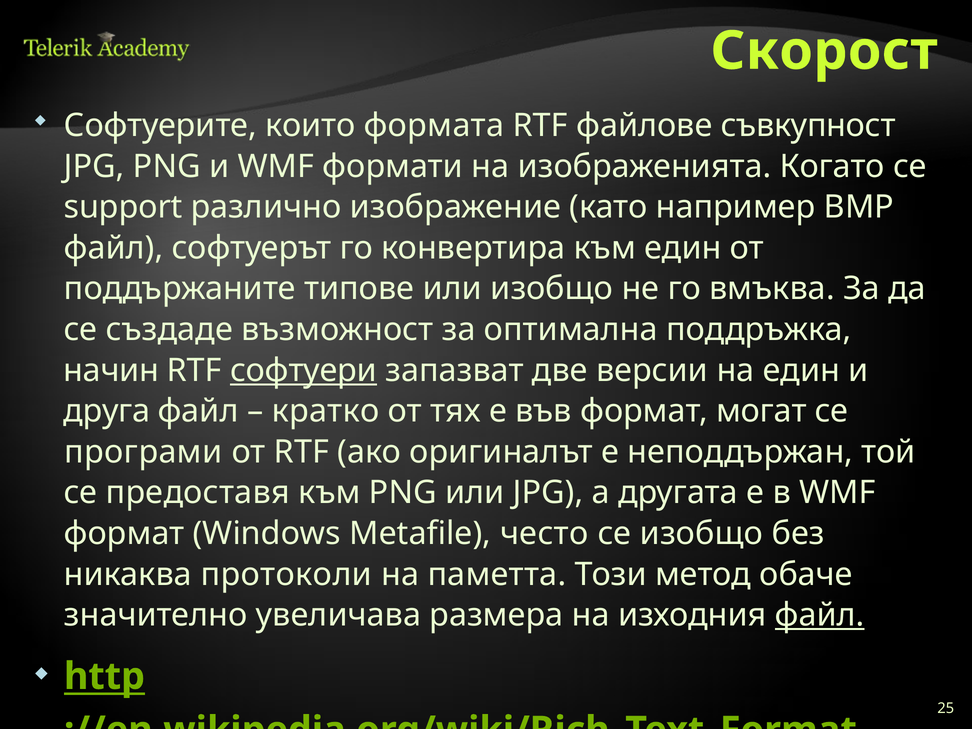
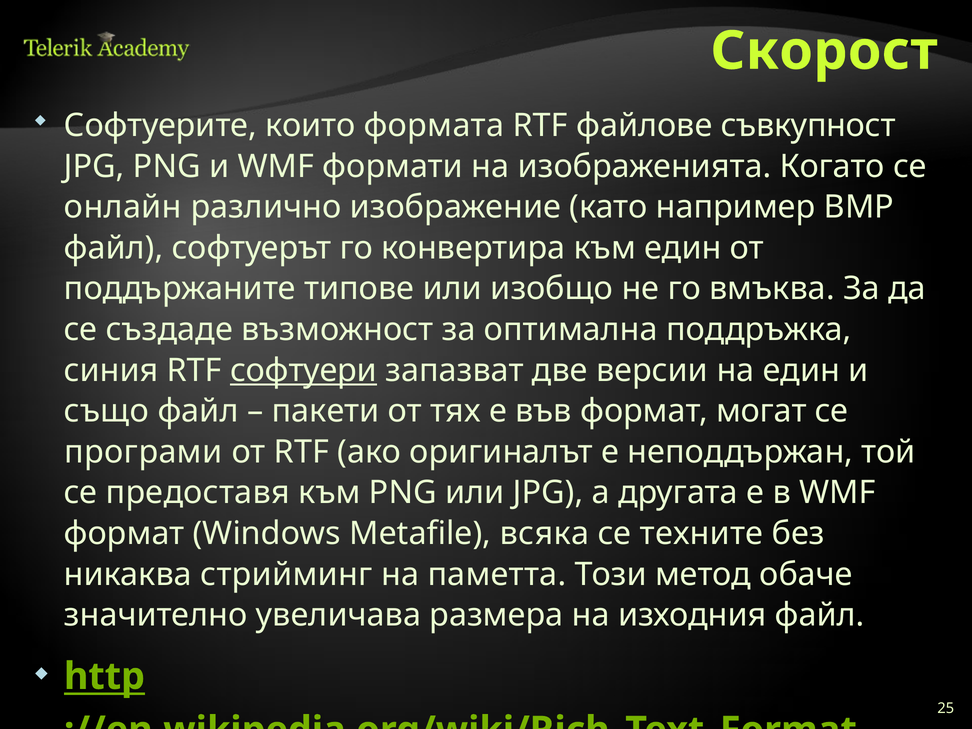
support: support -> онлайн (123, 207)
начин: начин -> синия (111, 370)
друга: друга -> също (106, 411)
кратко: кратко -> пакети (326, 411)
често: често -> всяка (544, 534)
се изобщо: изобщо -> техните (701, 534)
протоколи: протоколи -> стрийминг (286, 574)
файл underline: present -> none (820, 615)
